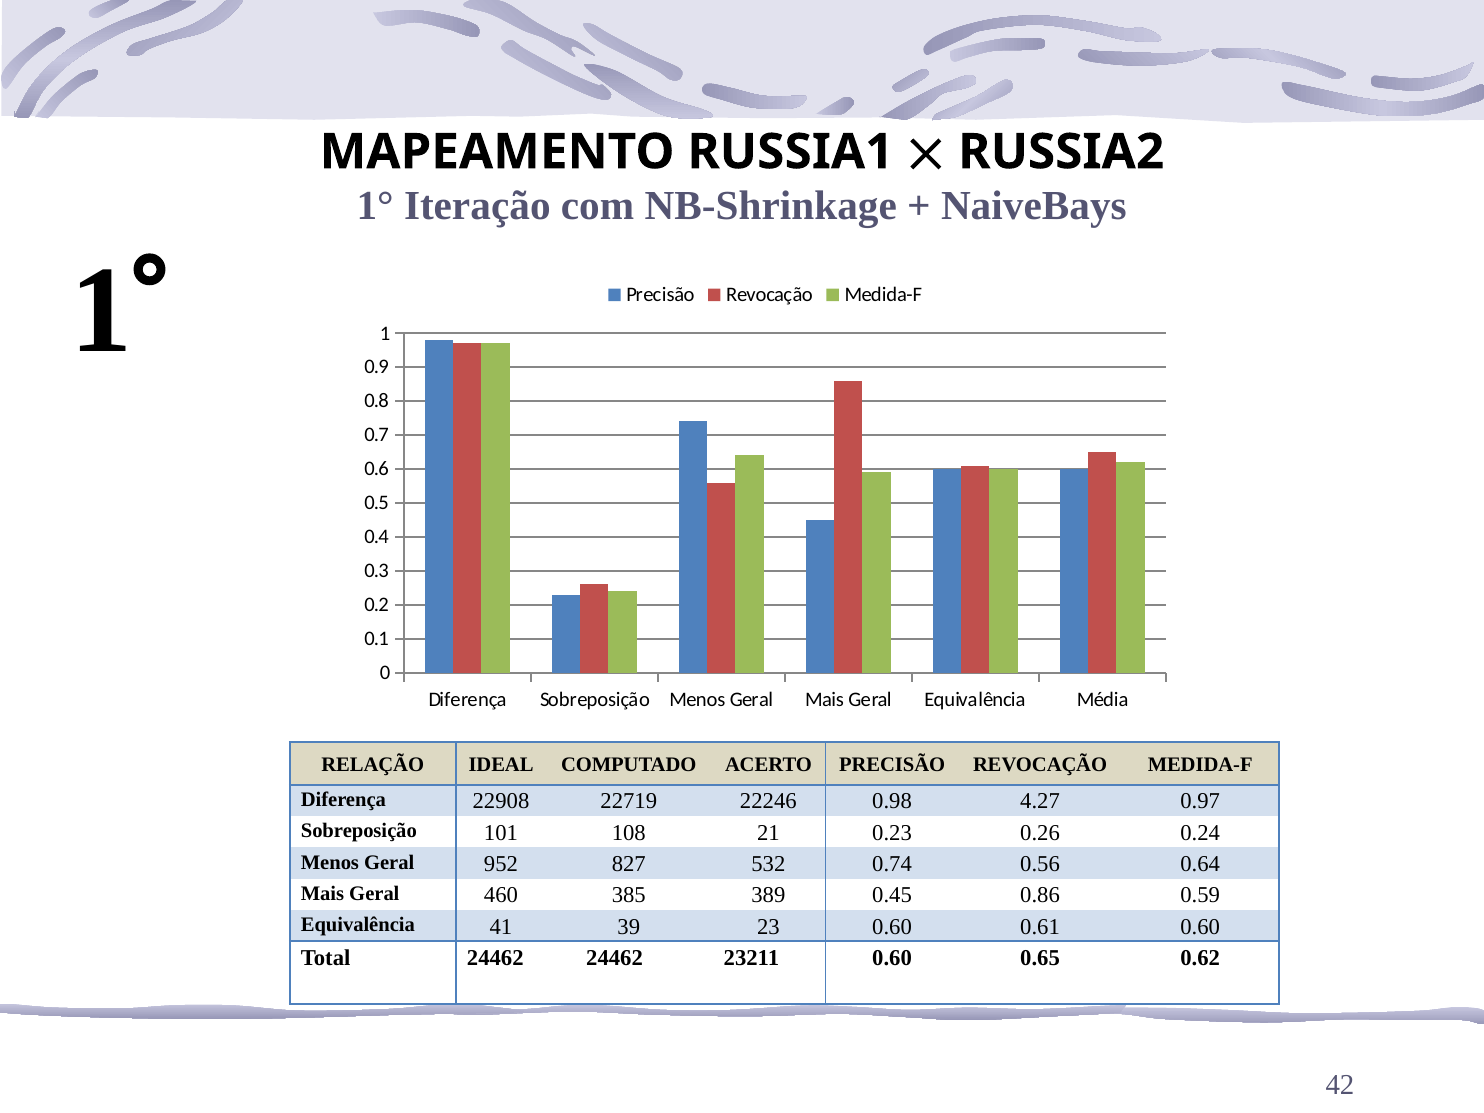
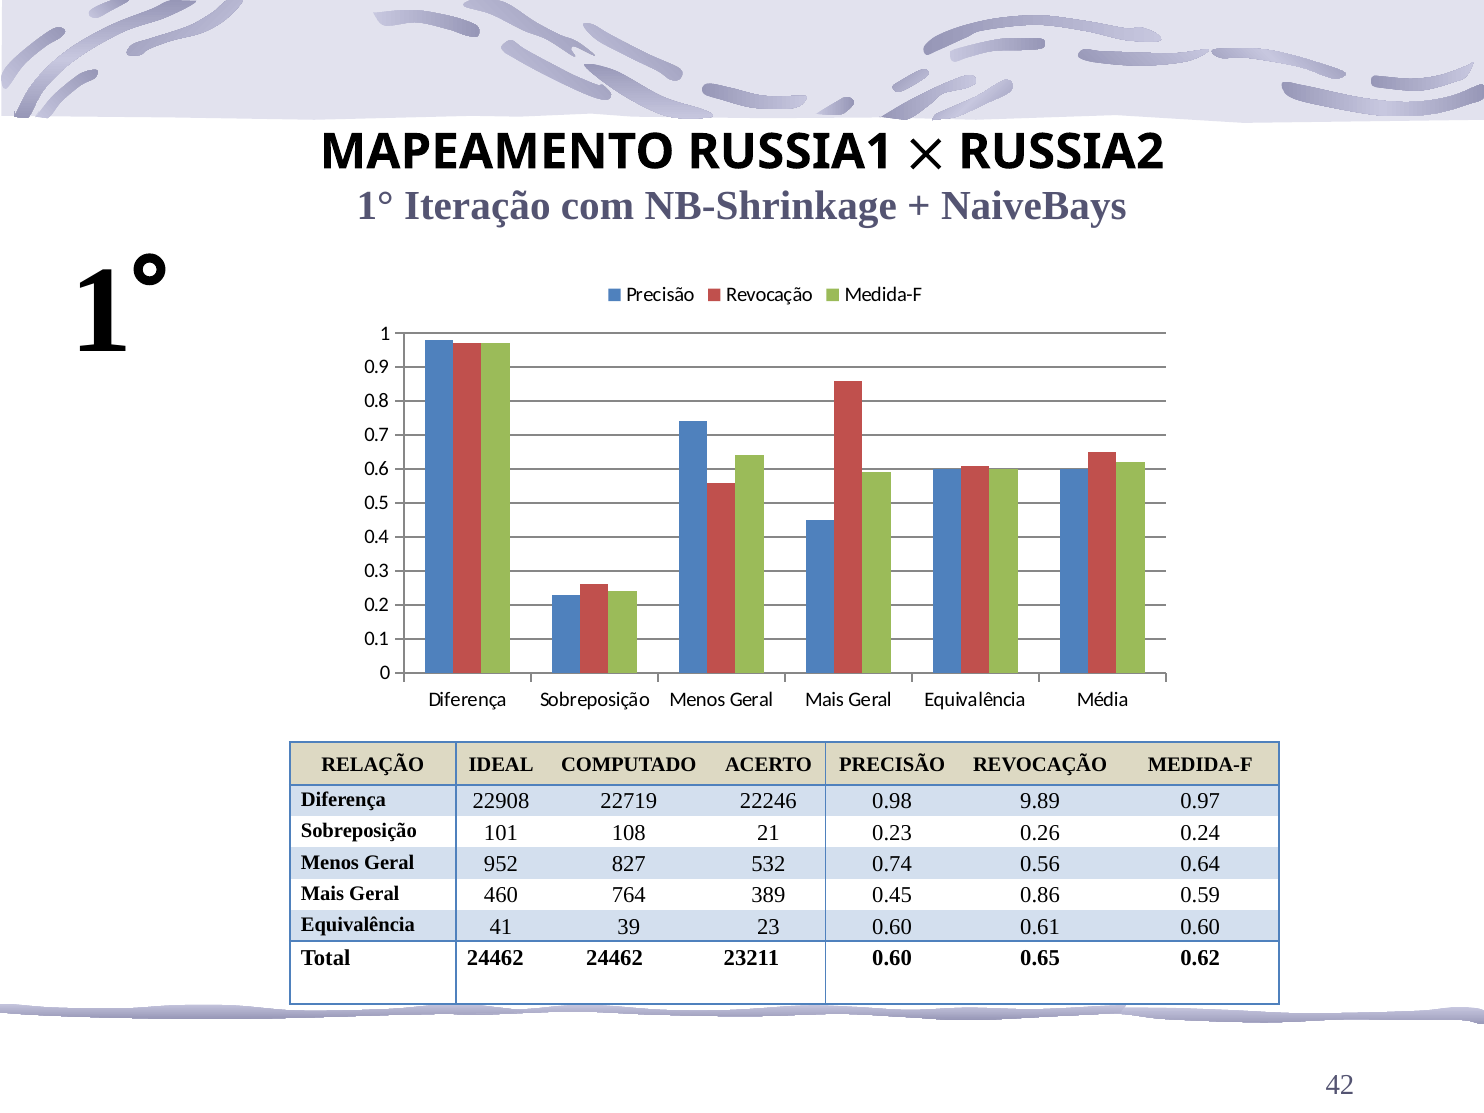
4.27: 4.27 -> 9.89 (1040, 801)
385: 385 -> 764 (629, 895)
